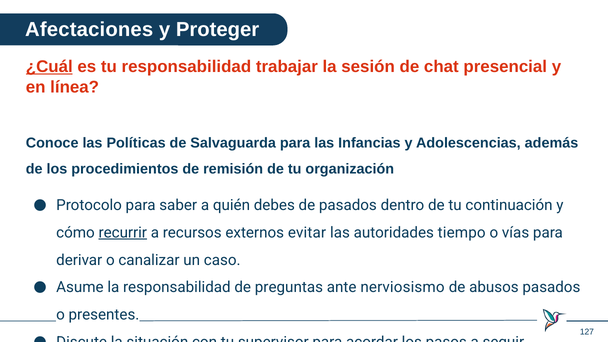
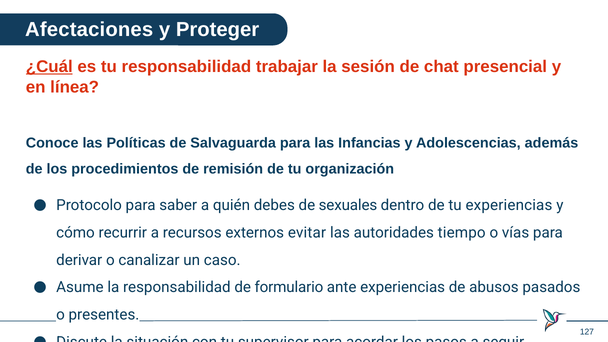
de pasados: pasados -> sexuales (348, 205)
tu continuación: continuación -> experiencias (509, 205)
recurrir underline: present -> none (123, 233)
preguntas: preguntas -> formulario (289, 287)
ante nerviosismo: nerviosismo -> experiencias (403, 287)
